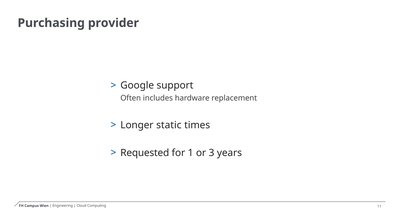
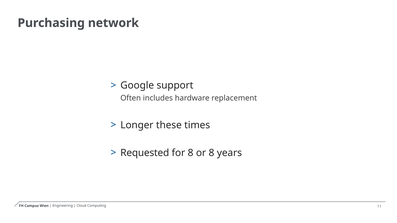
provider: provider -> network (113, 23)
static: static -> these (169, 125)
for 1: 1 -> 8 (191, 153)
or 3: 3 -> 8 (211, 153)
